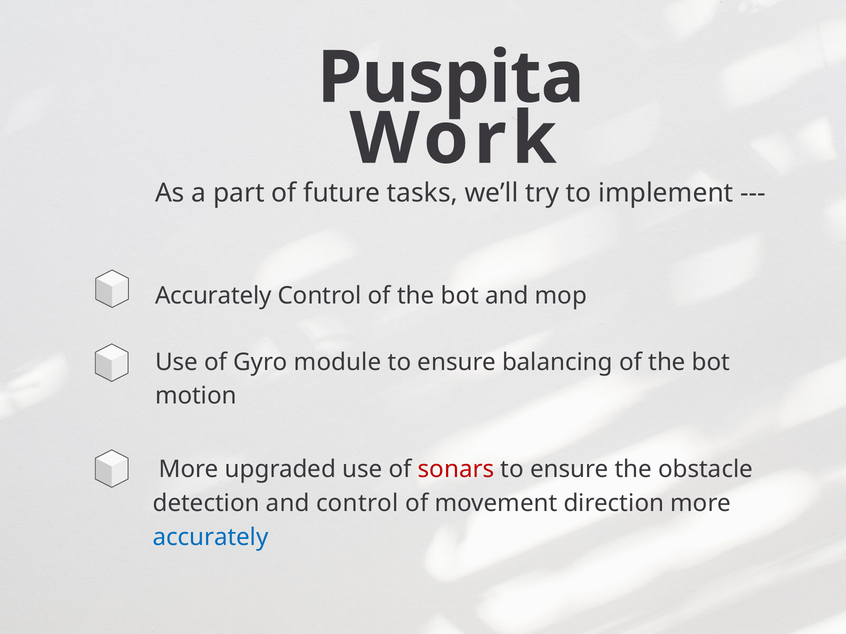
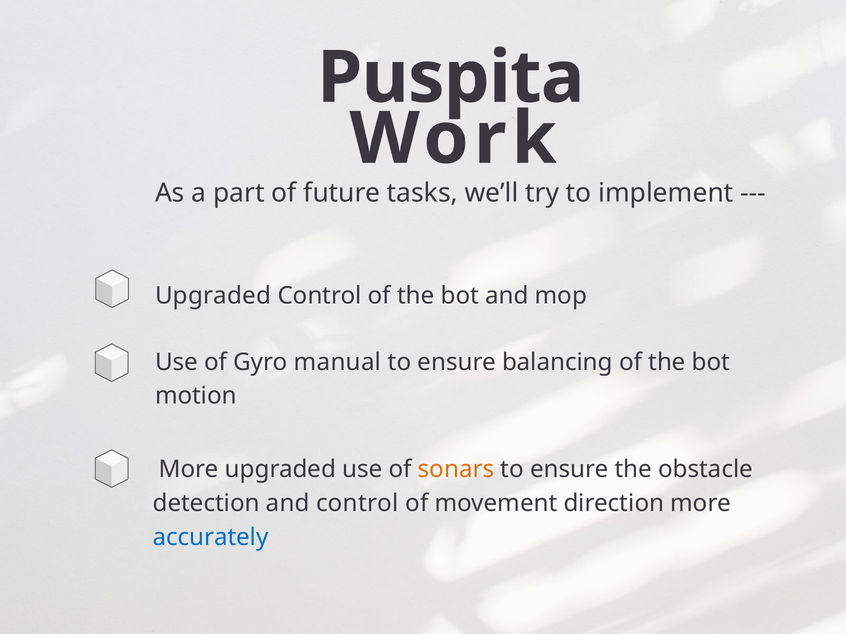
Accurately: Accurately -> Upgraded (213, 296)
module: module -> manual (338, 362)
sonars colour: red -> orange (456, 470)
